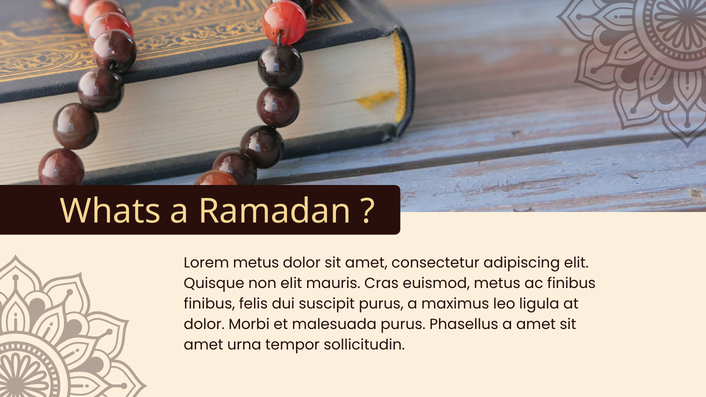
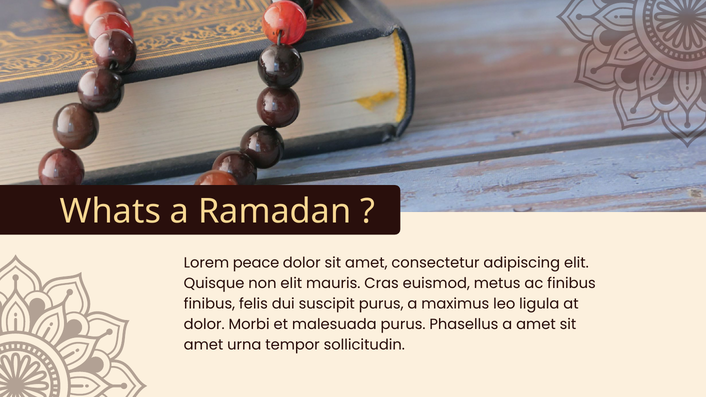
Lorem metus: metus -> peace (256, 263)
